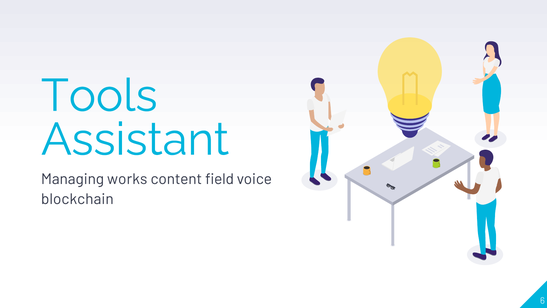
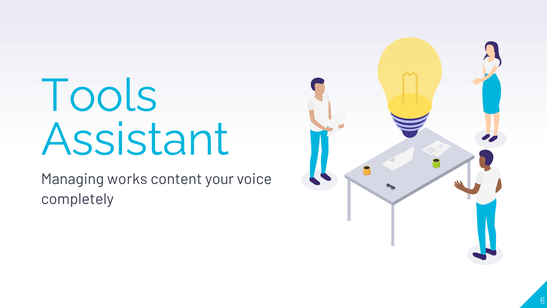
field: field -> your (220, 179)
blockchain: blockchain -> completely (77, 199)
